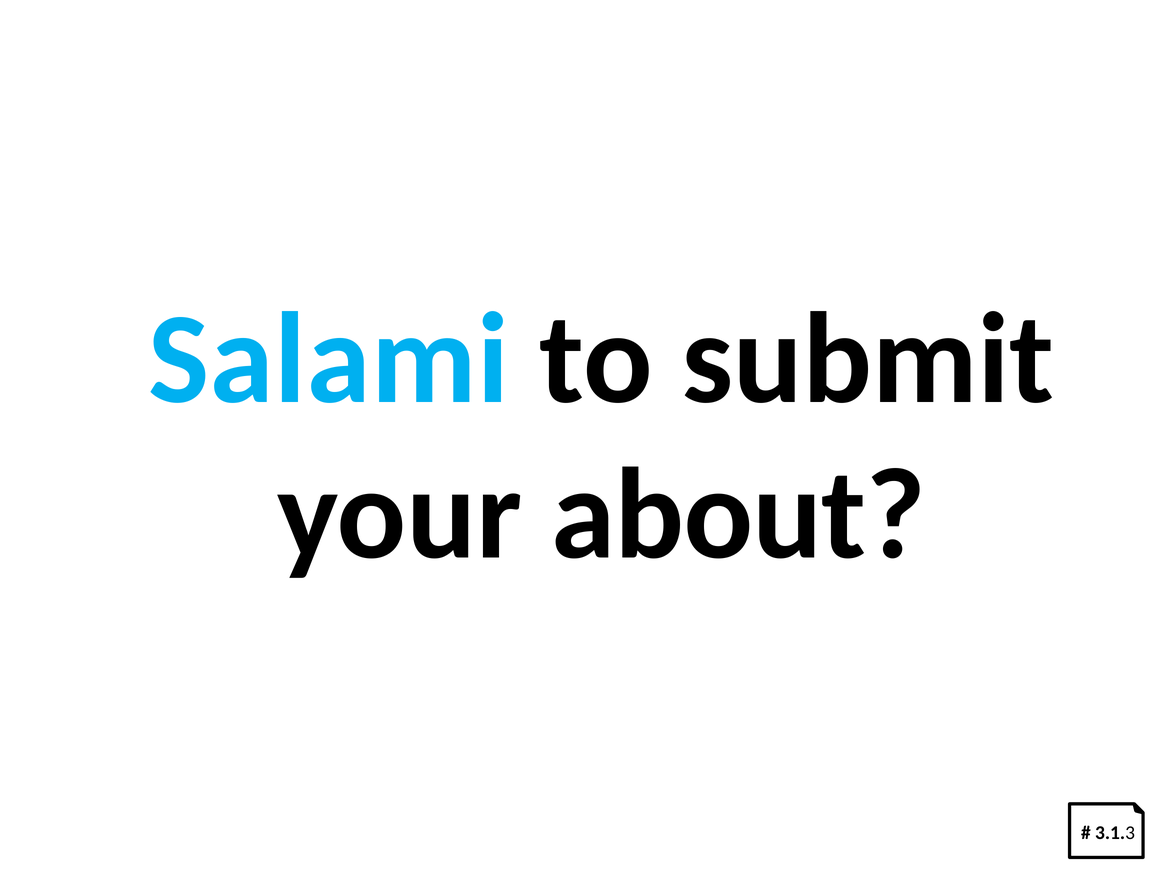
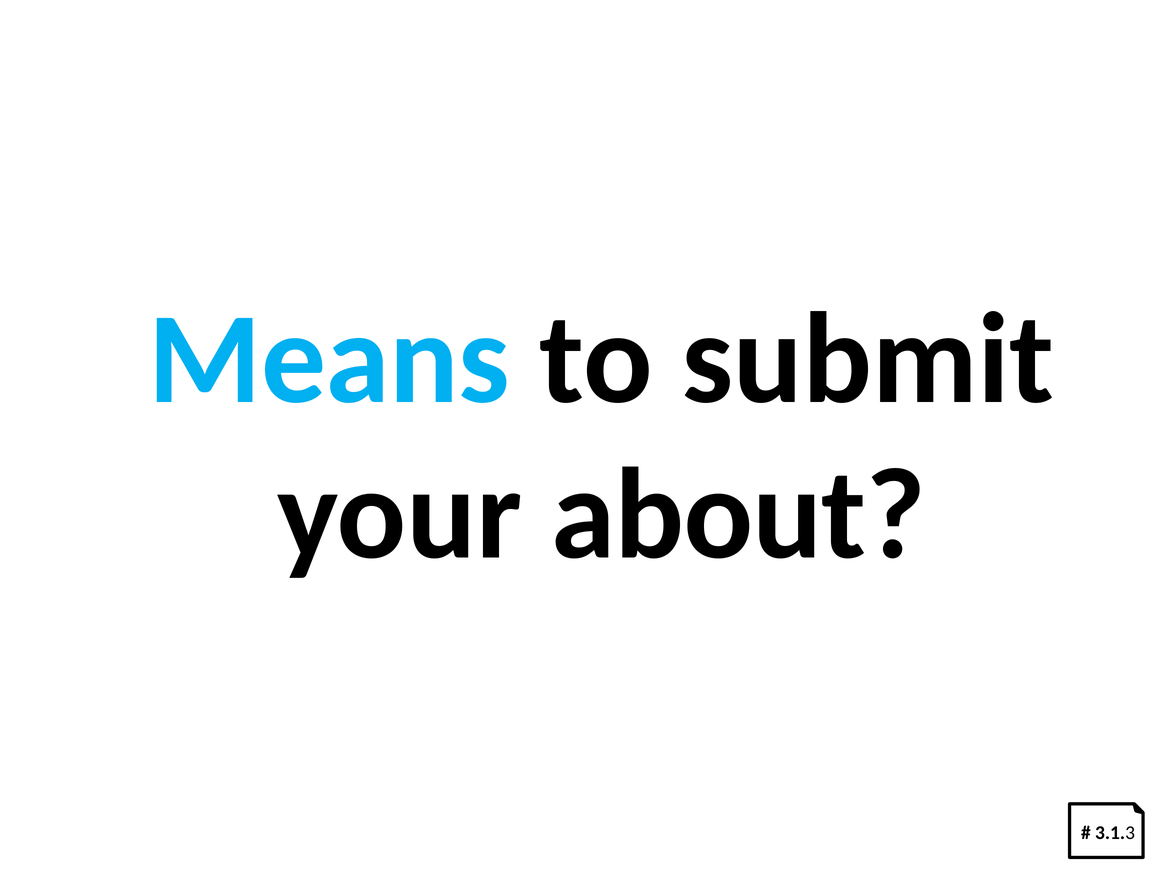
Salami: Salami -> Means (329, 359)
